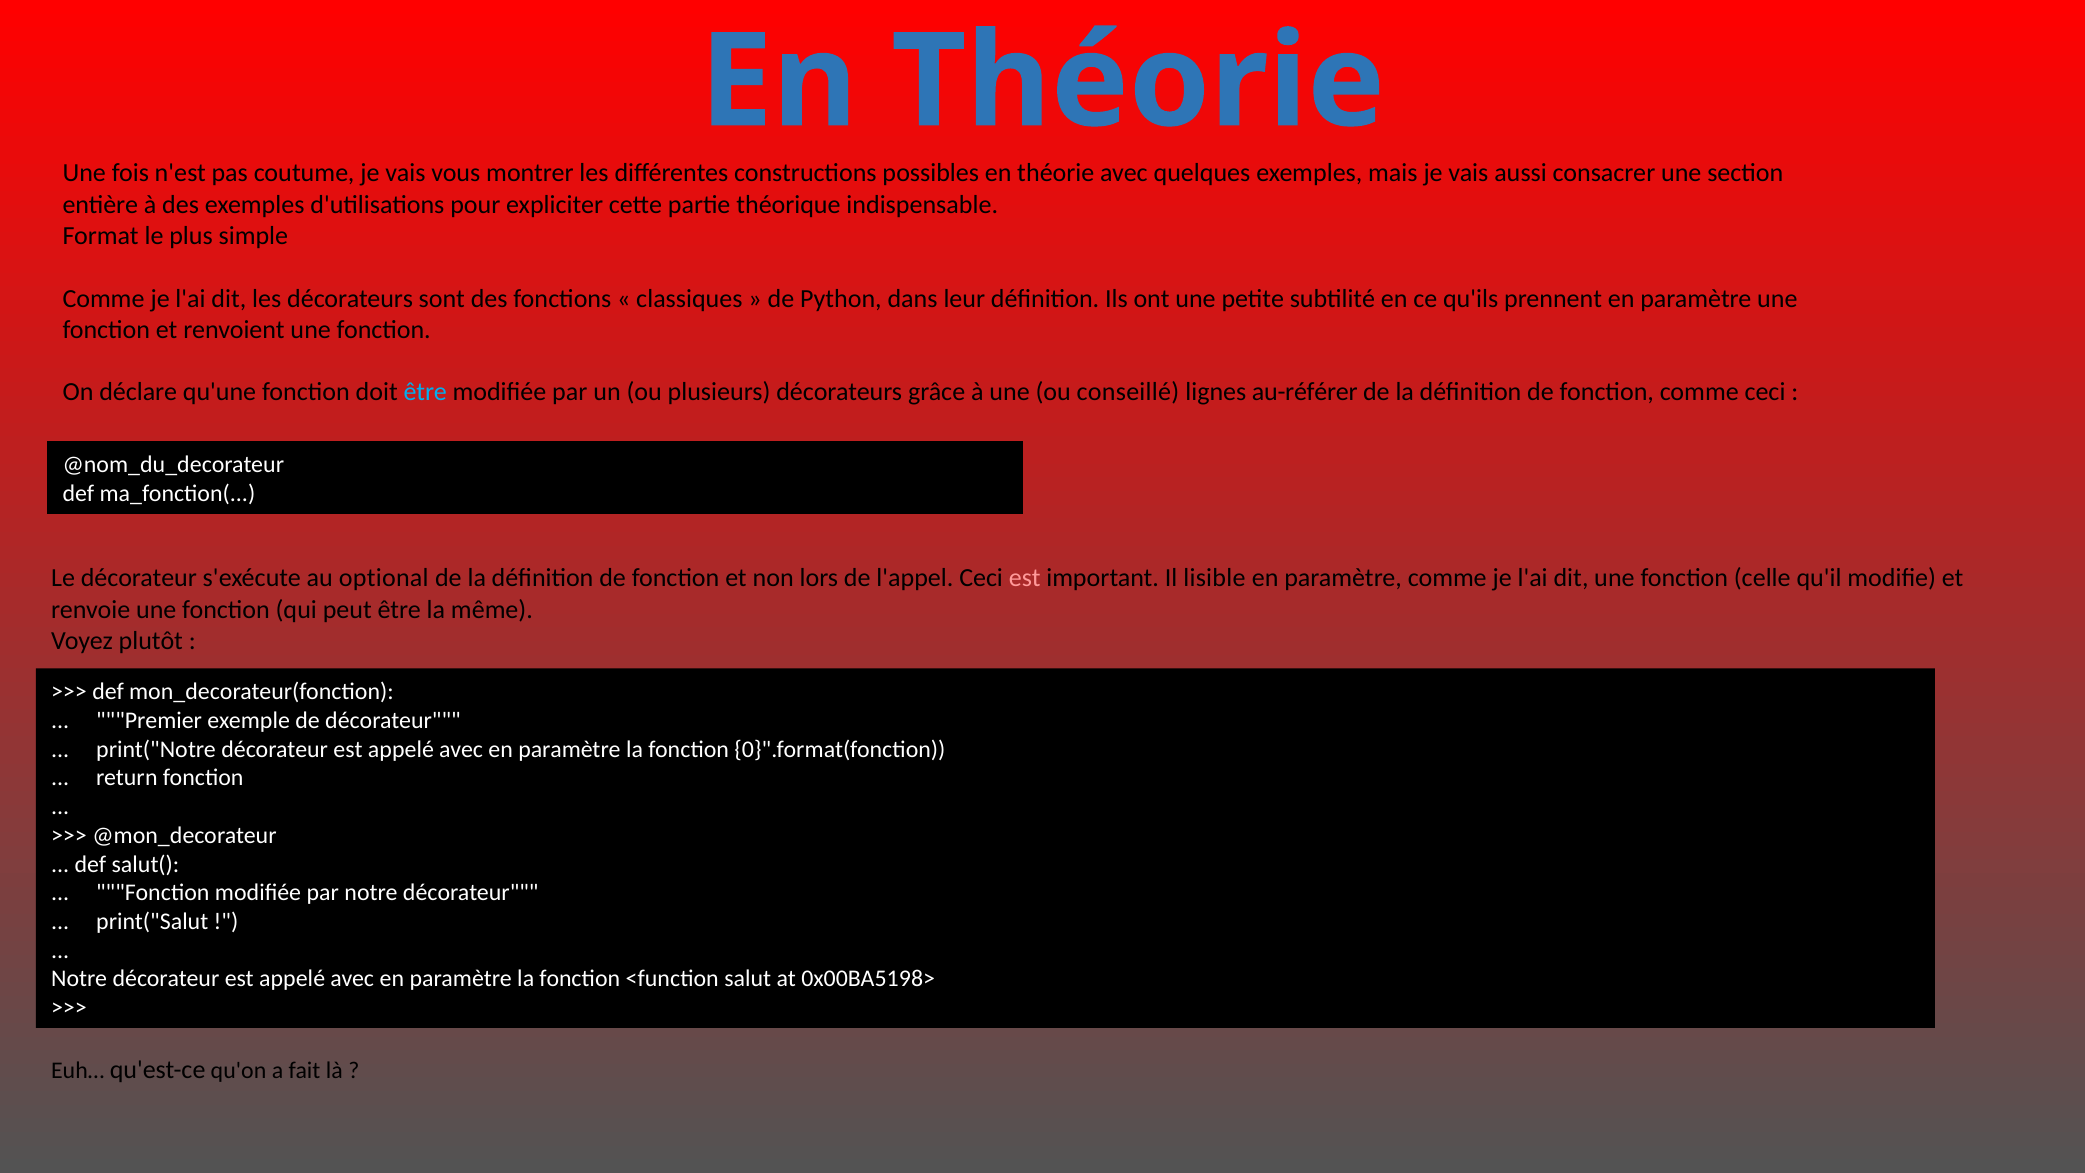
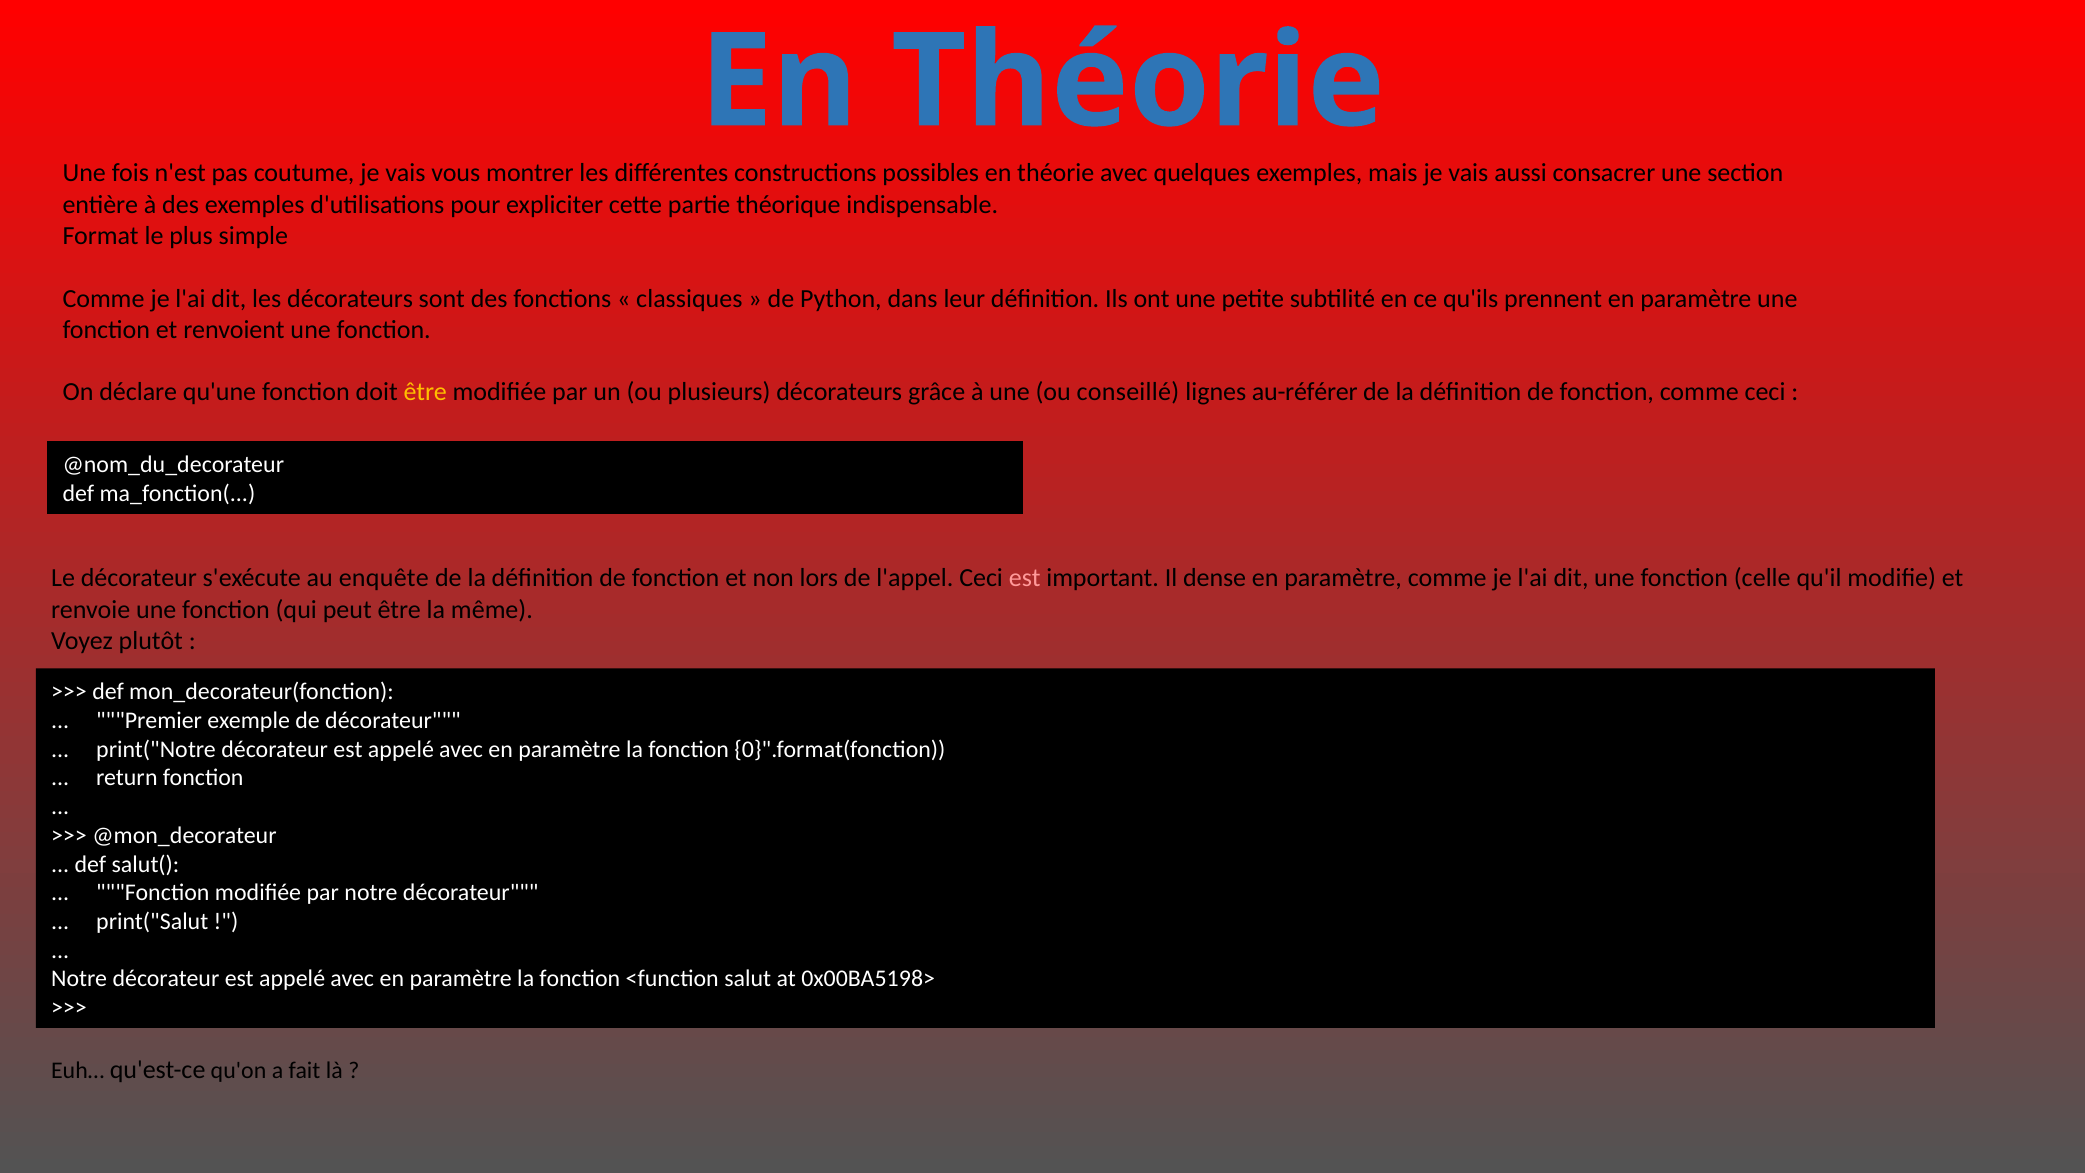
être colour: light blue -> yellow (425, 392)
optional: optional -> enquête (384, 578)
lisible: lisible -> dense (1215, 578)
